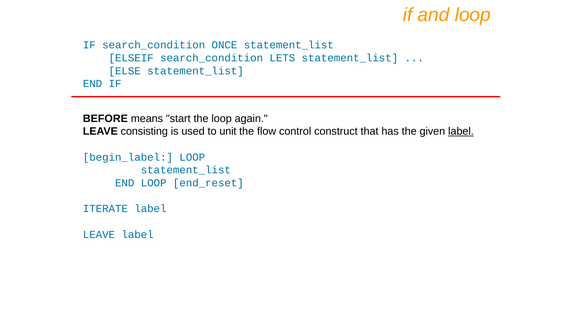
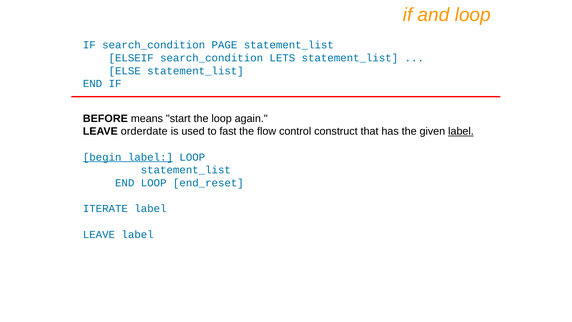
ONCE: ONCE -> PAGE (224, 45)
consisting: consisting -> orderdate (144, 131)
unit: unit -> fast (228, 131)
begin_label underline: none -> present (128, 157)
